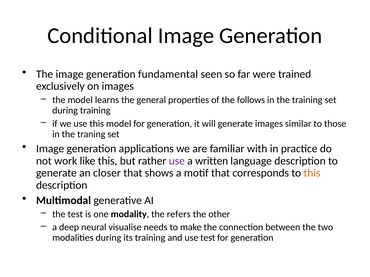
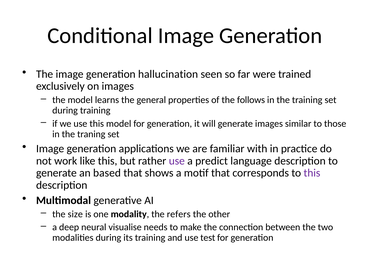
fundamental: fundamental -> hallucination (168, 74)
written: written -> predict (212, 161)
closer: closer -> based (107, 173)
this colour: orange -> purple (312, 173)
the test: test -> size (75, 214)
